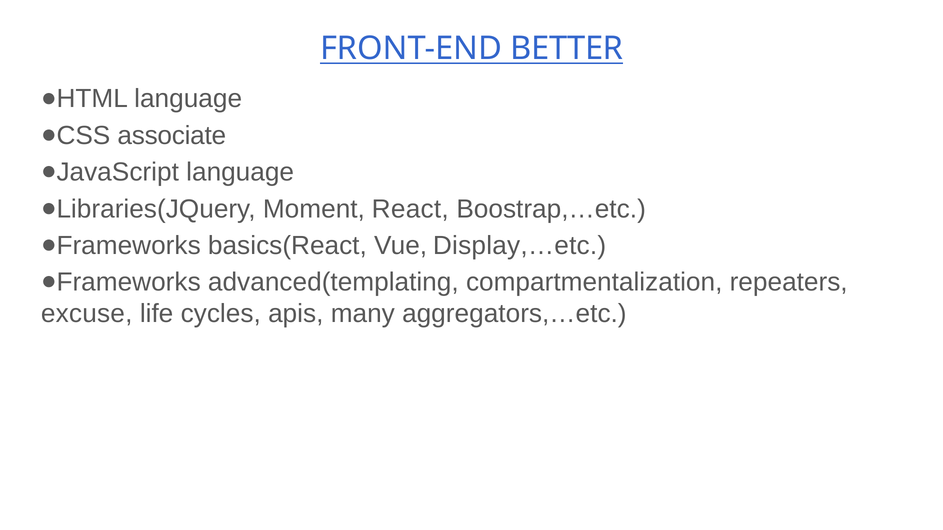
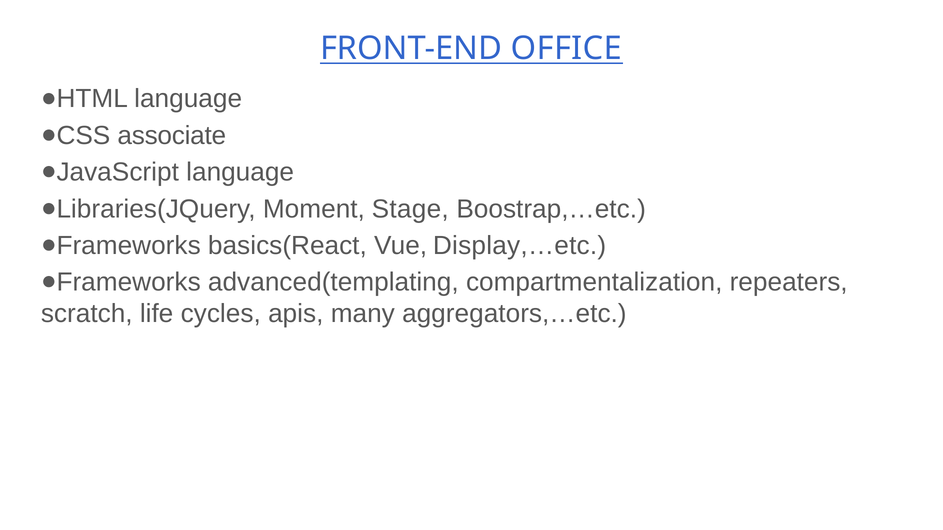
BETTER: BETTER -> OFFICE (567, 48)
React: React -> Stage (410, 209)
excuse: excuse -> scratch (87, 314)
